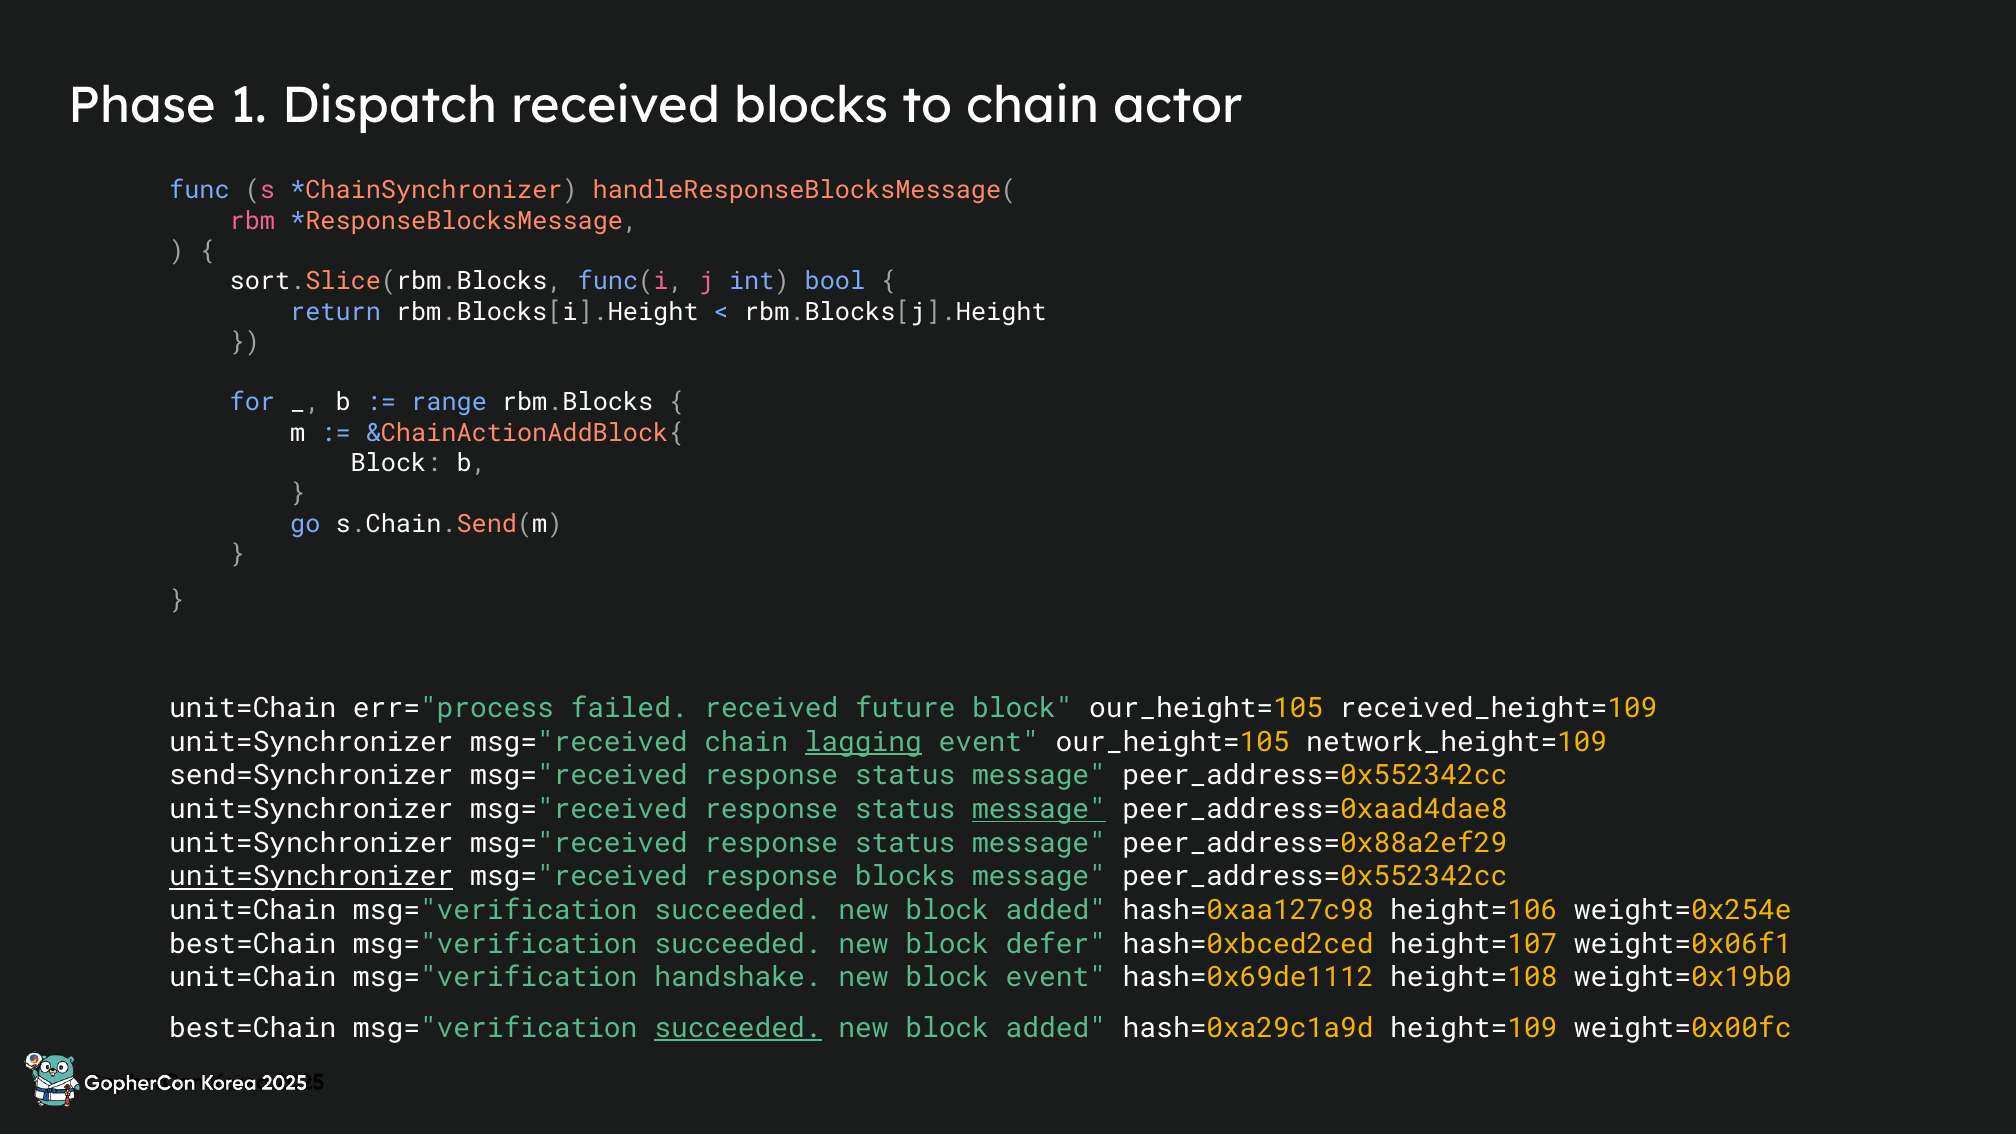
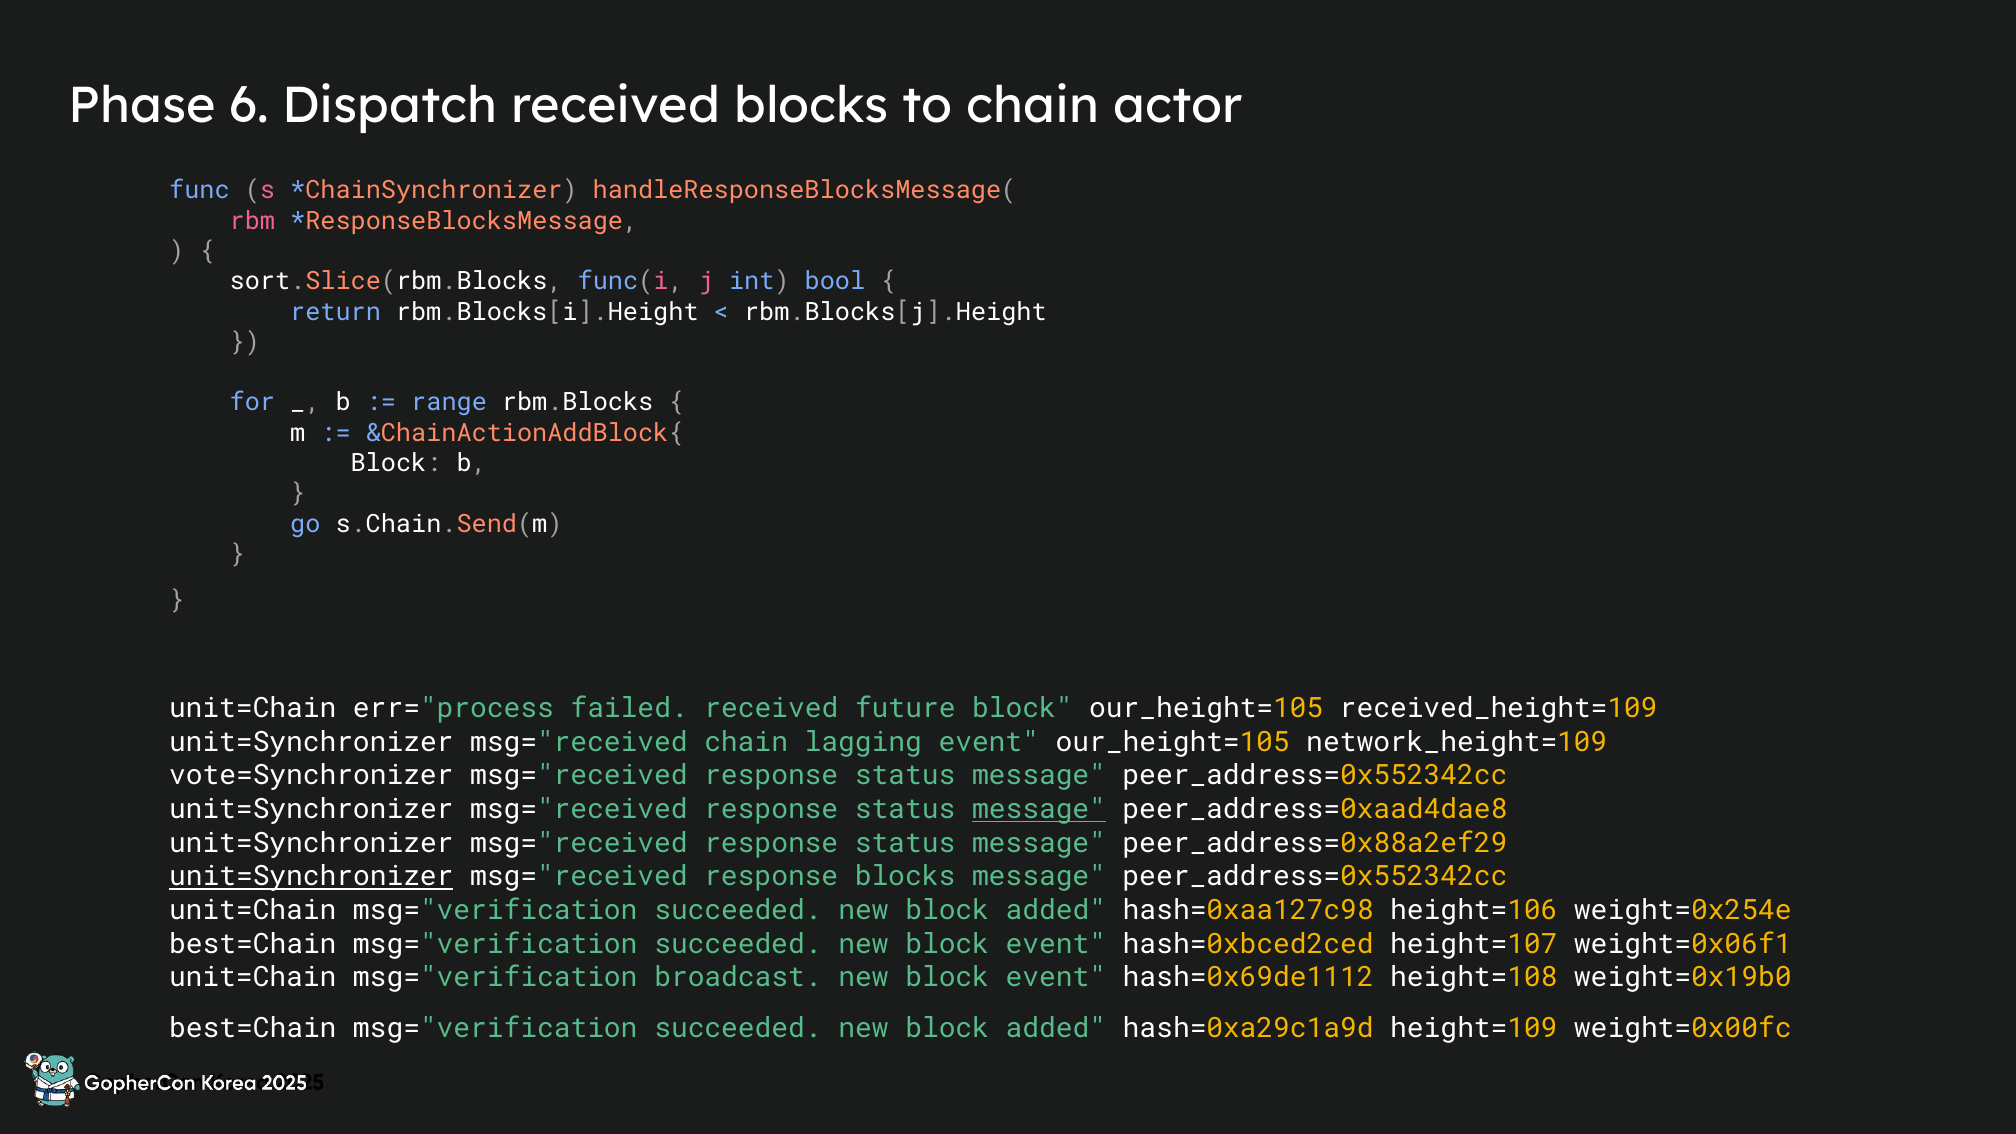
1: 1 -> 6 (249, 106)
lagging underline: present -> none (863, 742)
send=Synchronizer: send=Synchronizer -> vote=Synchronizer (311, 776)
succeeded new block defer: defer -> event (1056, 944)
handshake: handshake -> broadcast (738, 978)
succeeded underline: present -> none (738, 1028)
